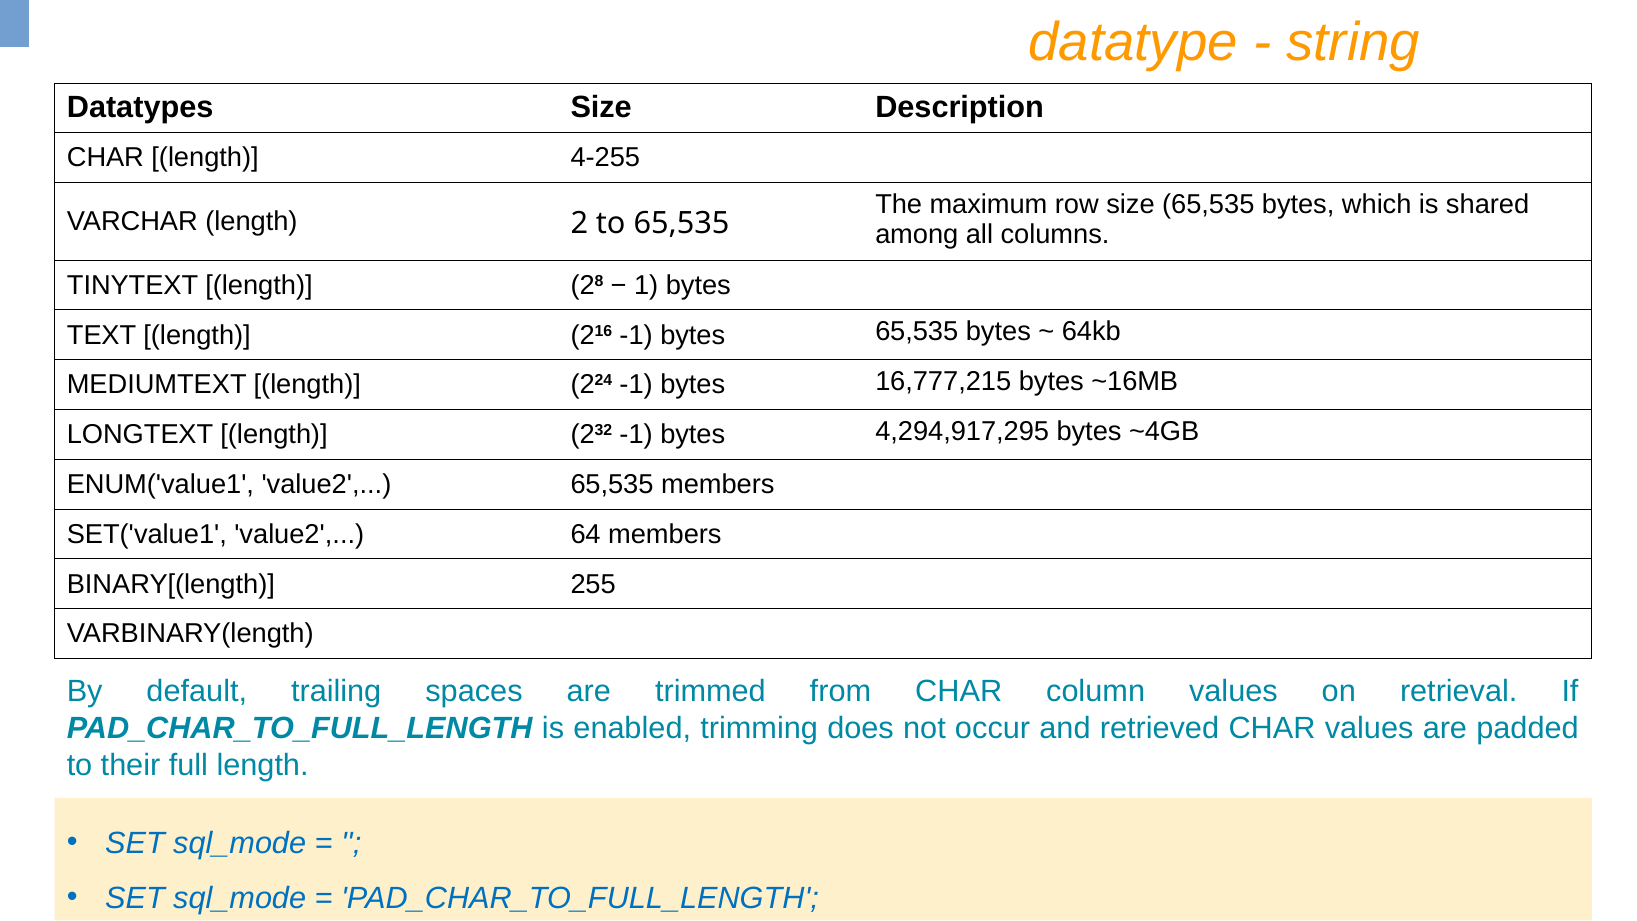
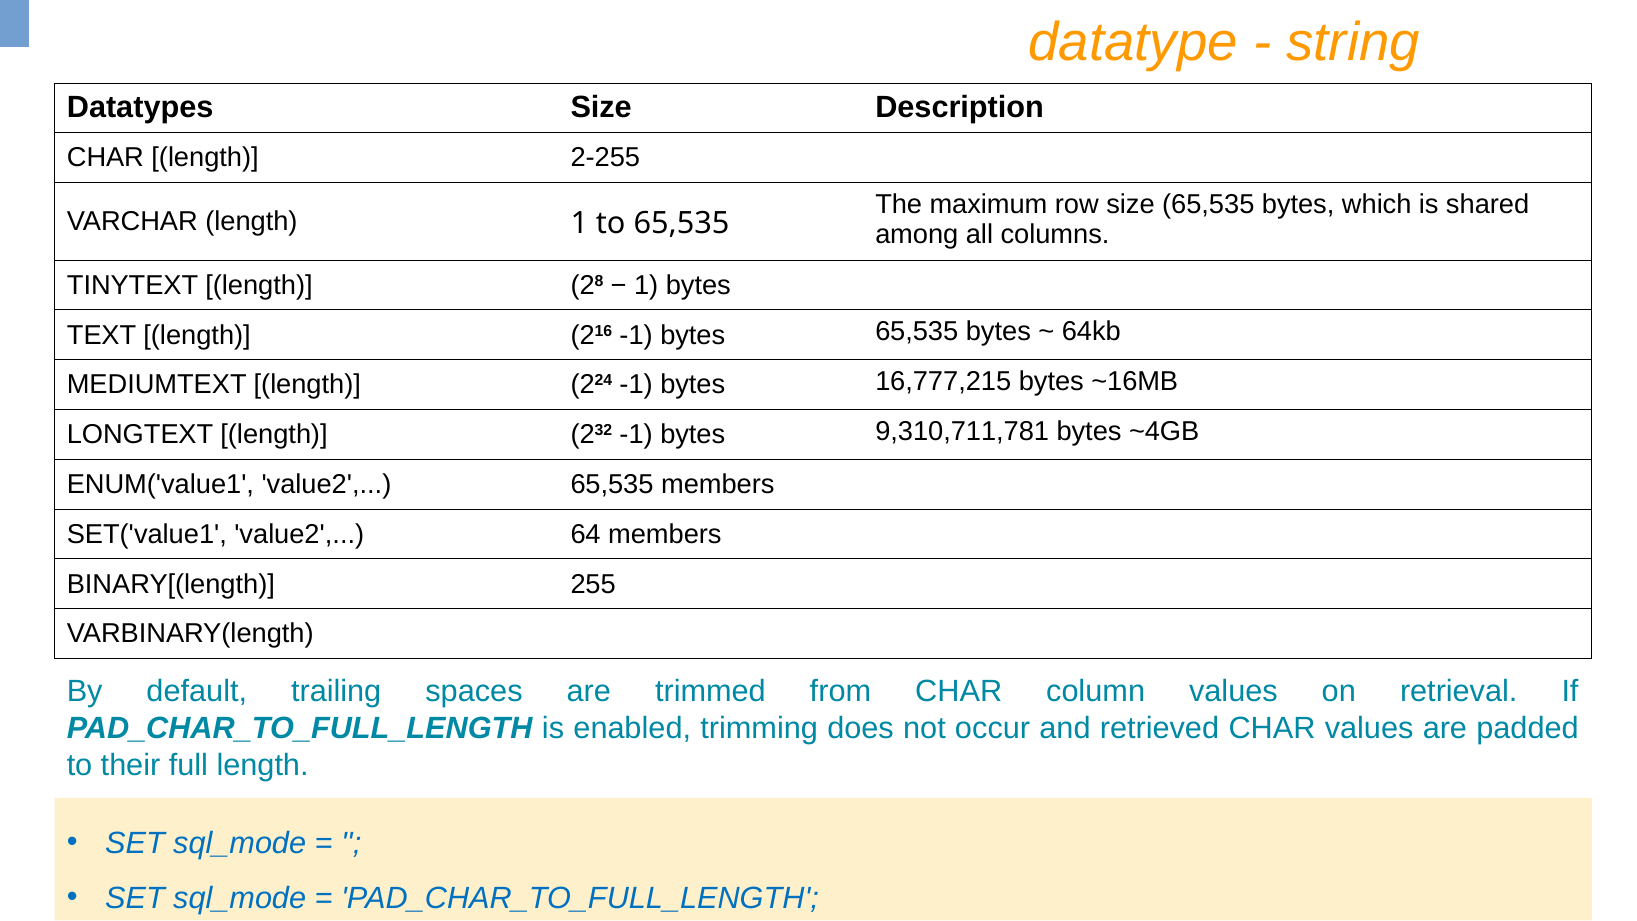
4-255: 4-255 -> 2-255 (605, 158)
length 2: 2 -> 1 (579, 223)
4,294,917,295: 4,294,917,295 -> 9,310,711,781 (962, 431)
